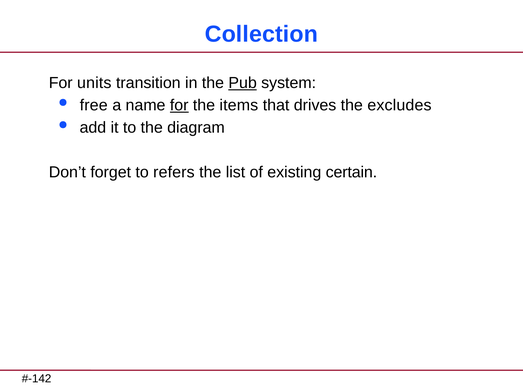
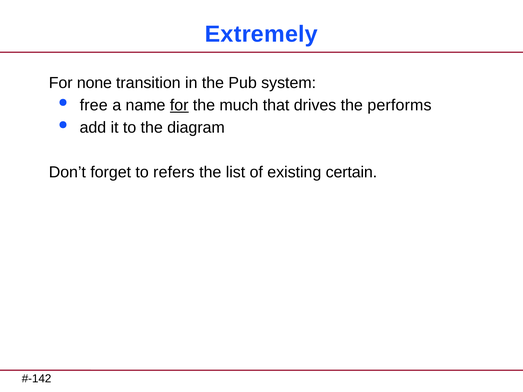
Collection: Collection -> Extremely (261, 34)
units: units -> none (94, 83)
Pub underline: present -> none (243, 83)
items: items -> much (239, 105)
excludes: excludes -> performs (399, 105)
